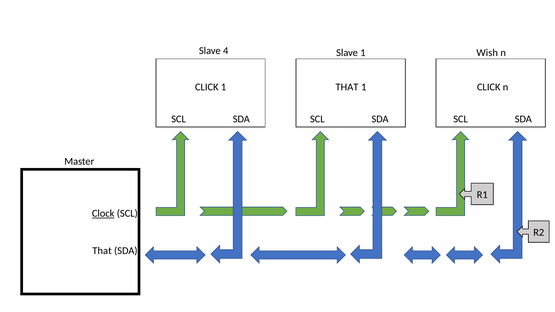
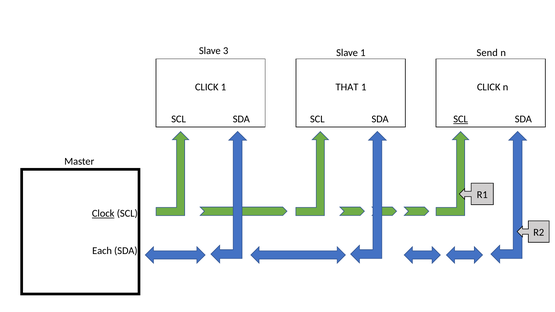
4: 4 -> 3 (226, 51)
Wish: Wish -> Send (487, 53)
SCL underline: none -> present (461, 119)
That: That -> Each (102, 251)
